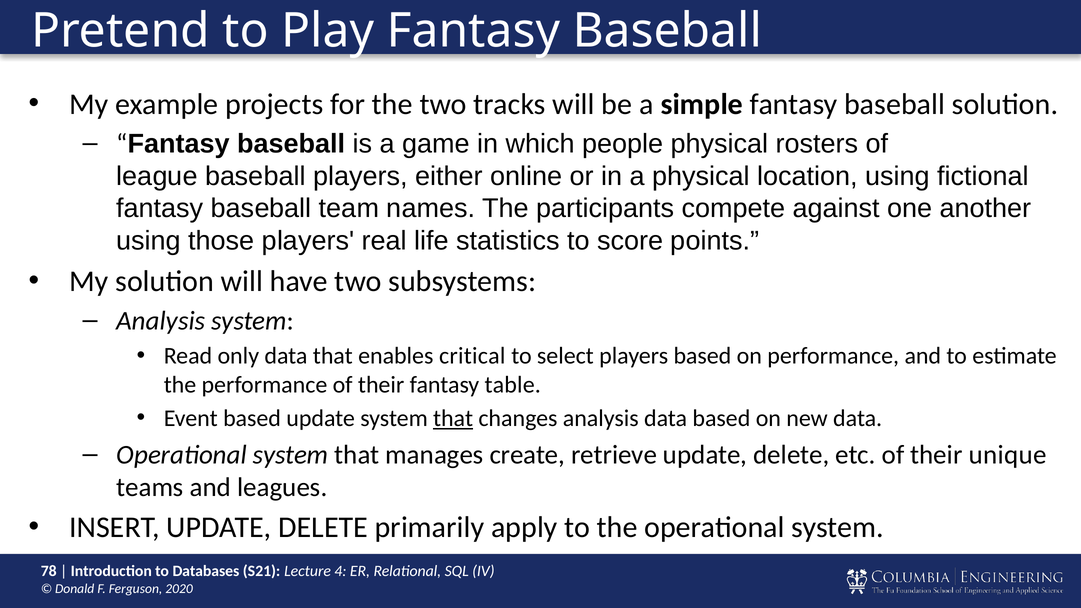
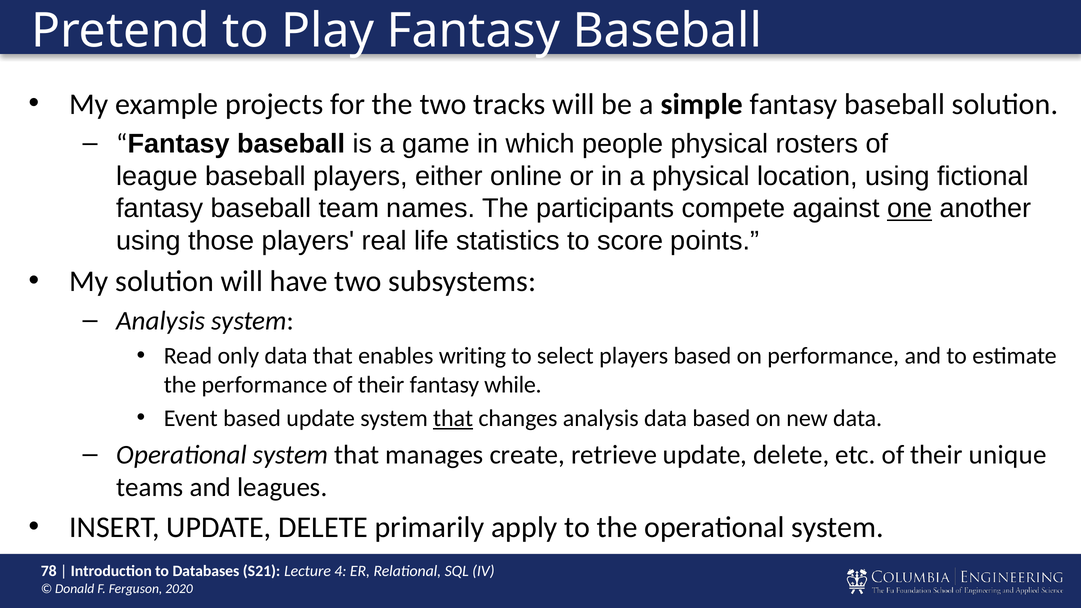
one underline: none -> present (910, 209)
critical: critical -> writing (472, 356)
table: table -> while (513, 385)
